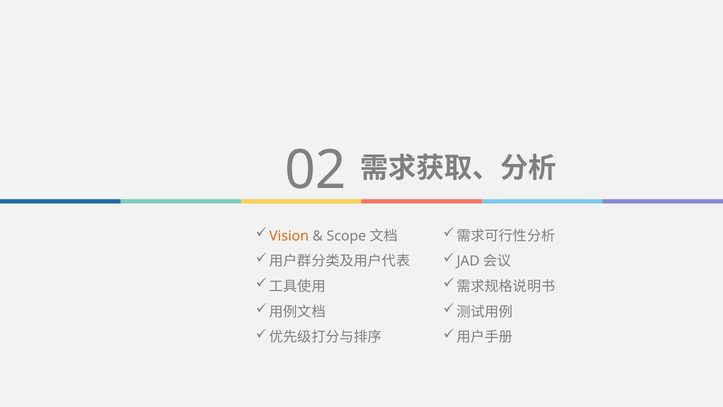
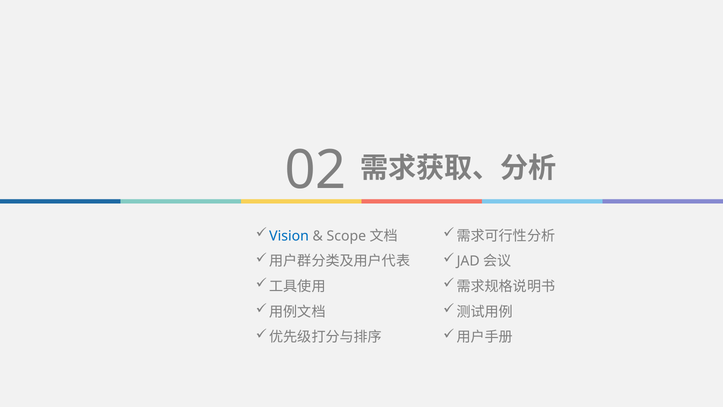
Vision colour: orange -> blue (289, 236)
